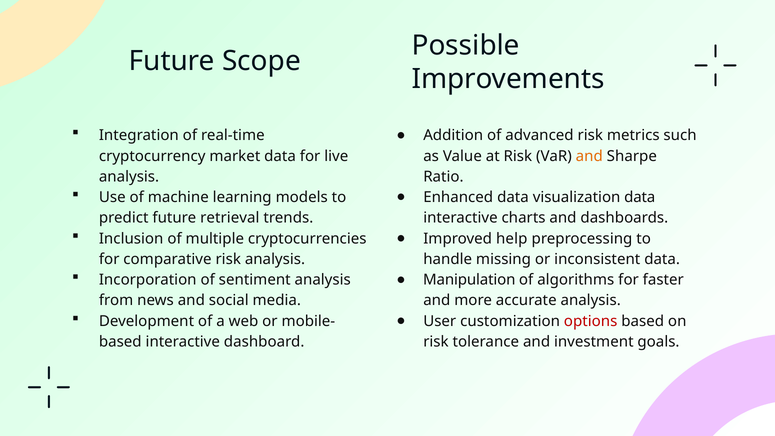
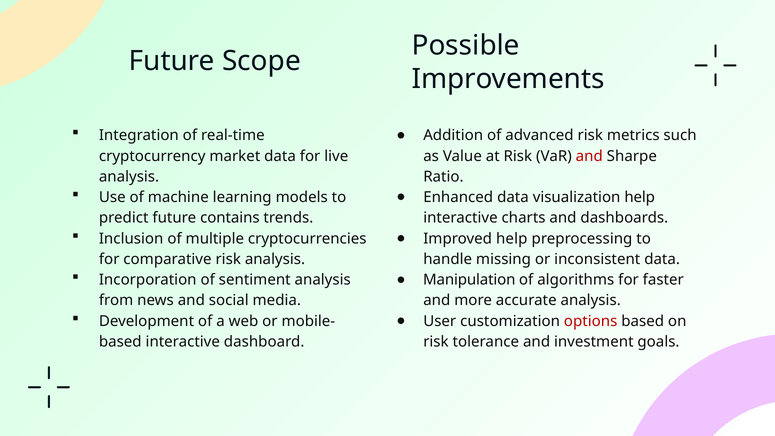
and colour: orange -> red (589, 156)
visualization data: data -> help (640, 197)
retrieval: retrieval -> contains (230, 218)
